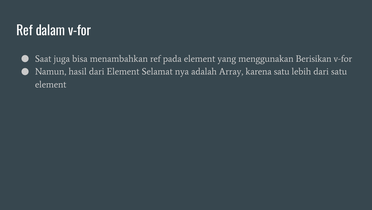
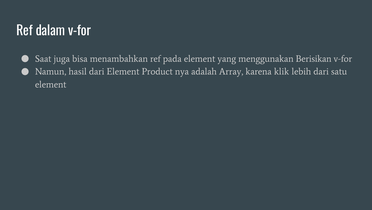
Selamat: Selamat -> Product (157, 71)
karena satu: satu -> klik (282, 71)
